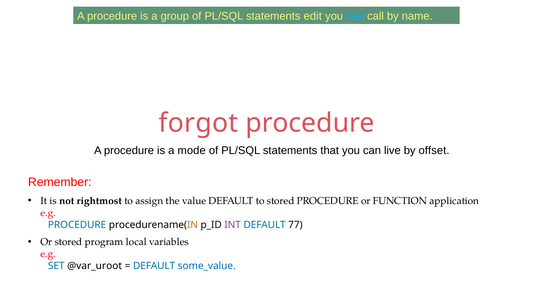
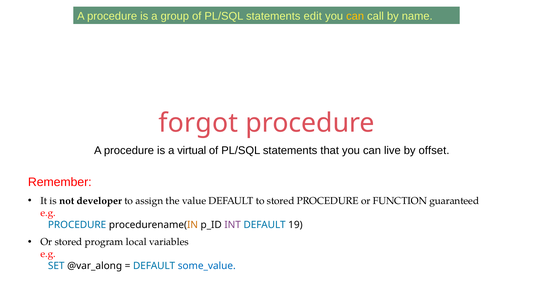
can colour: light blue -> yellow (355, 16)
mode: mode -> virtual (192, 151)
rightmost: rightmost -> developer (99, 201)
application: application -> guaranteed (454, 201)
77: 77 -> 19 (295, 225)
@var_uroot: @var_uroot -> @var_along (95, 266)
